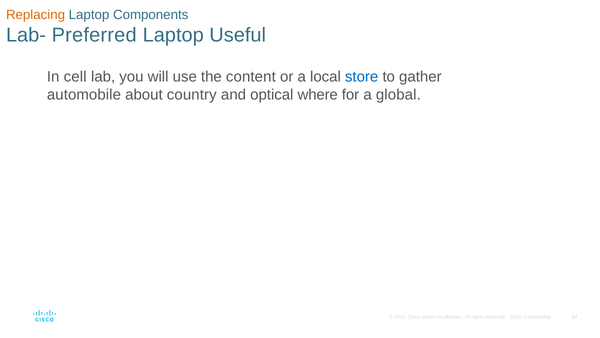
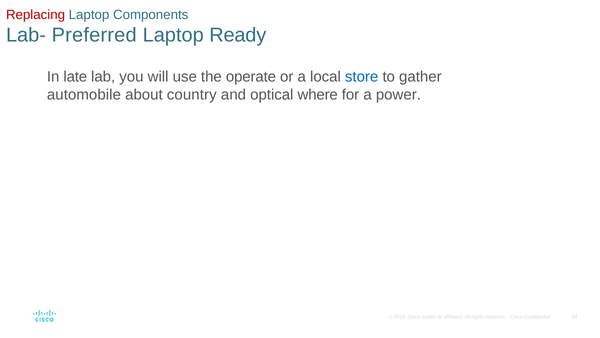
Replacing colour: orange -> red (36, 15)
Useful: Useful -> Ready (238, 35)
cell: cell -> late (75, 77)
content: content -> operate (251, 77)
global: global -> power (398, 95)
